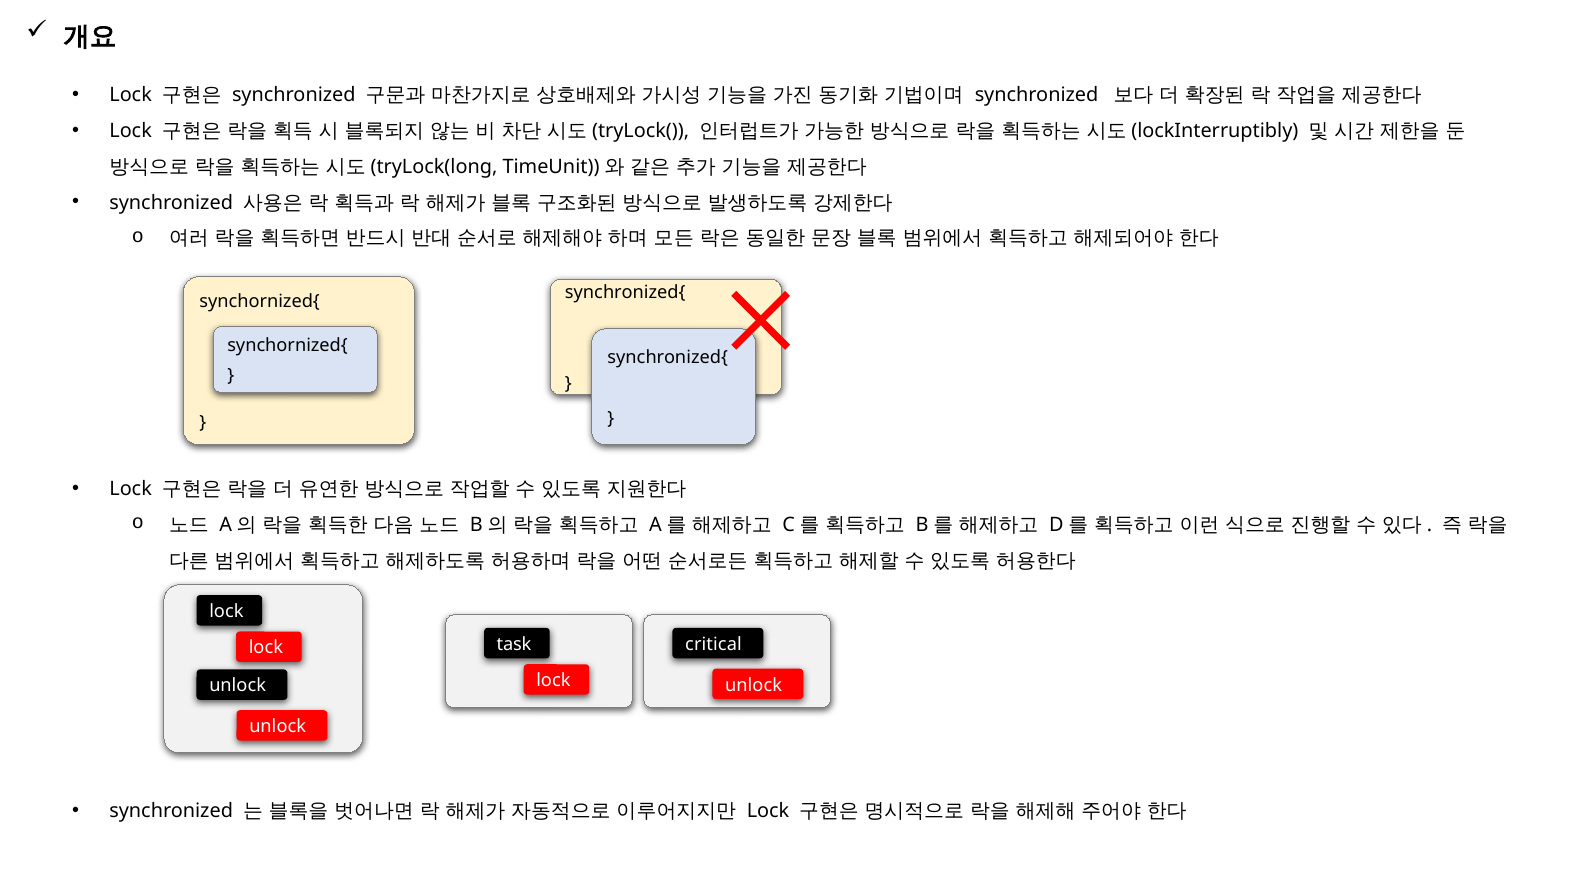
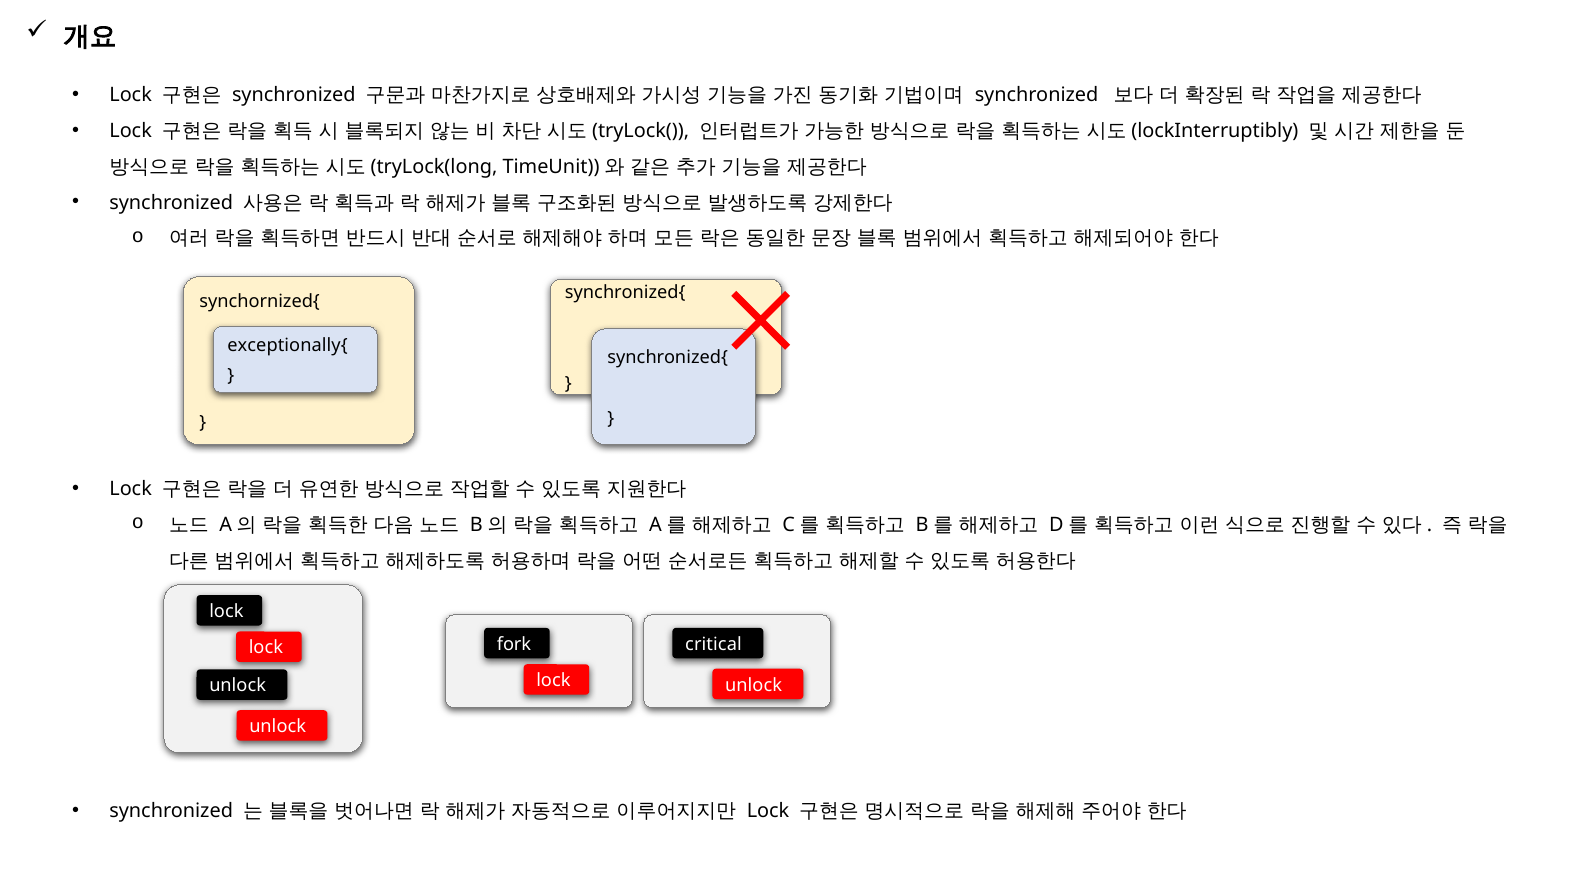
synchornized{: synchornized{ -> exceptionally{ (288, 346)
task: task -> fork (514, 644)
